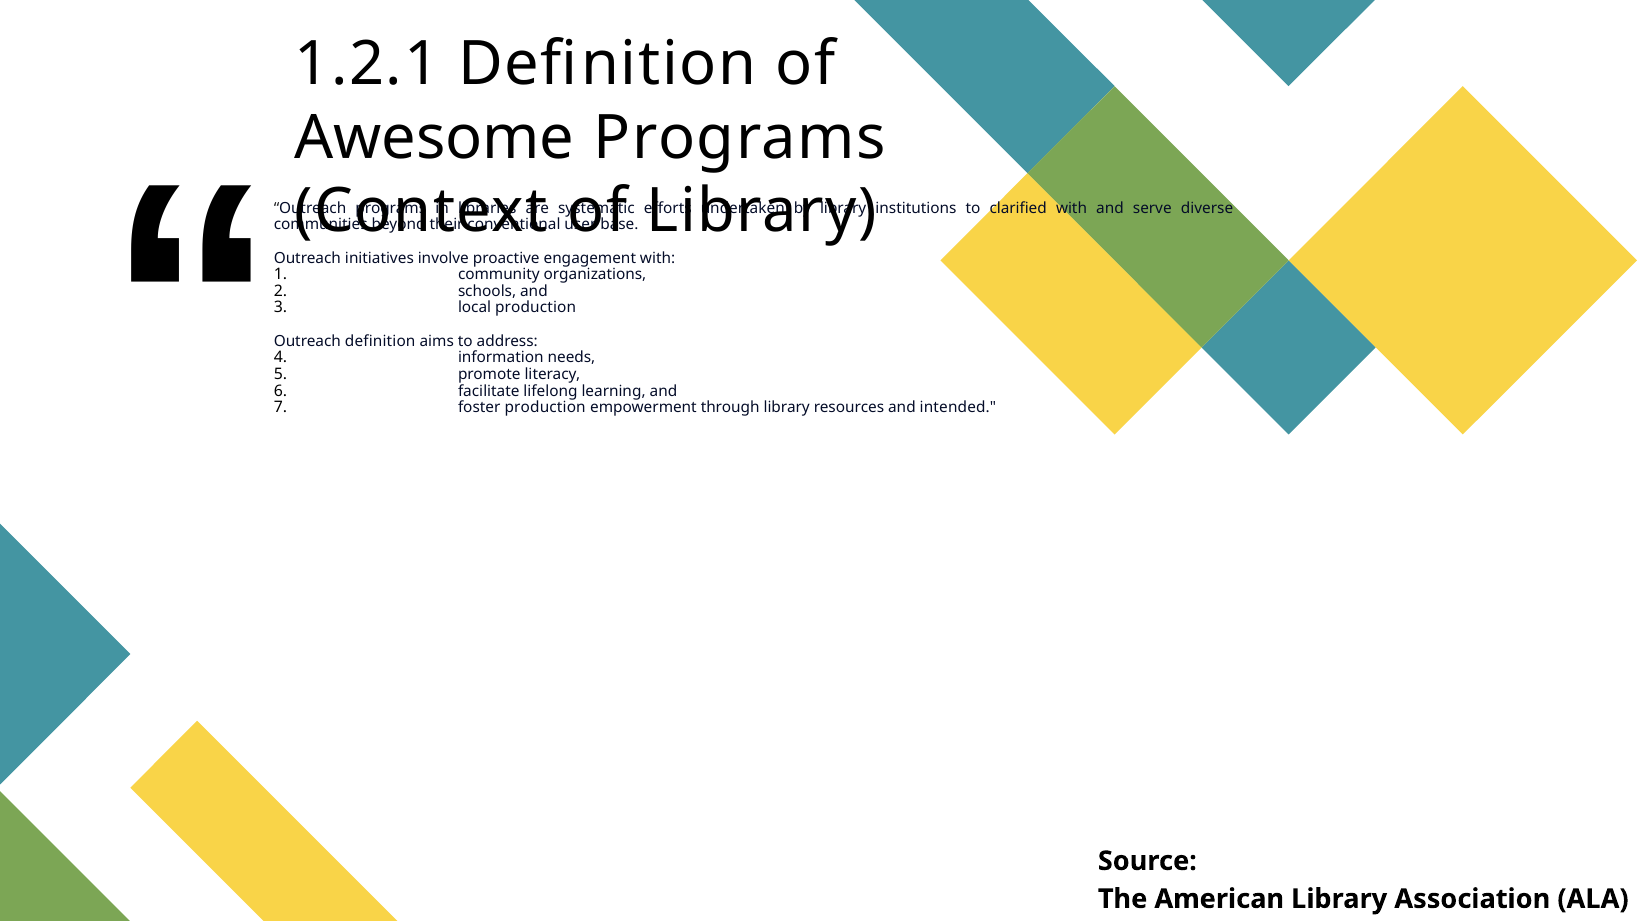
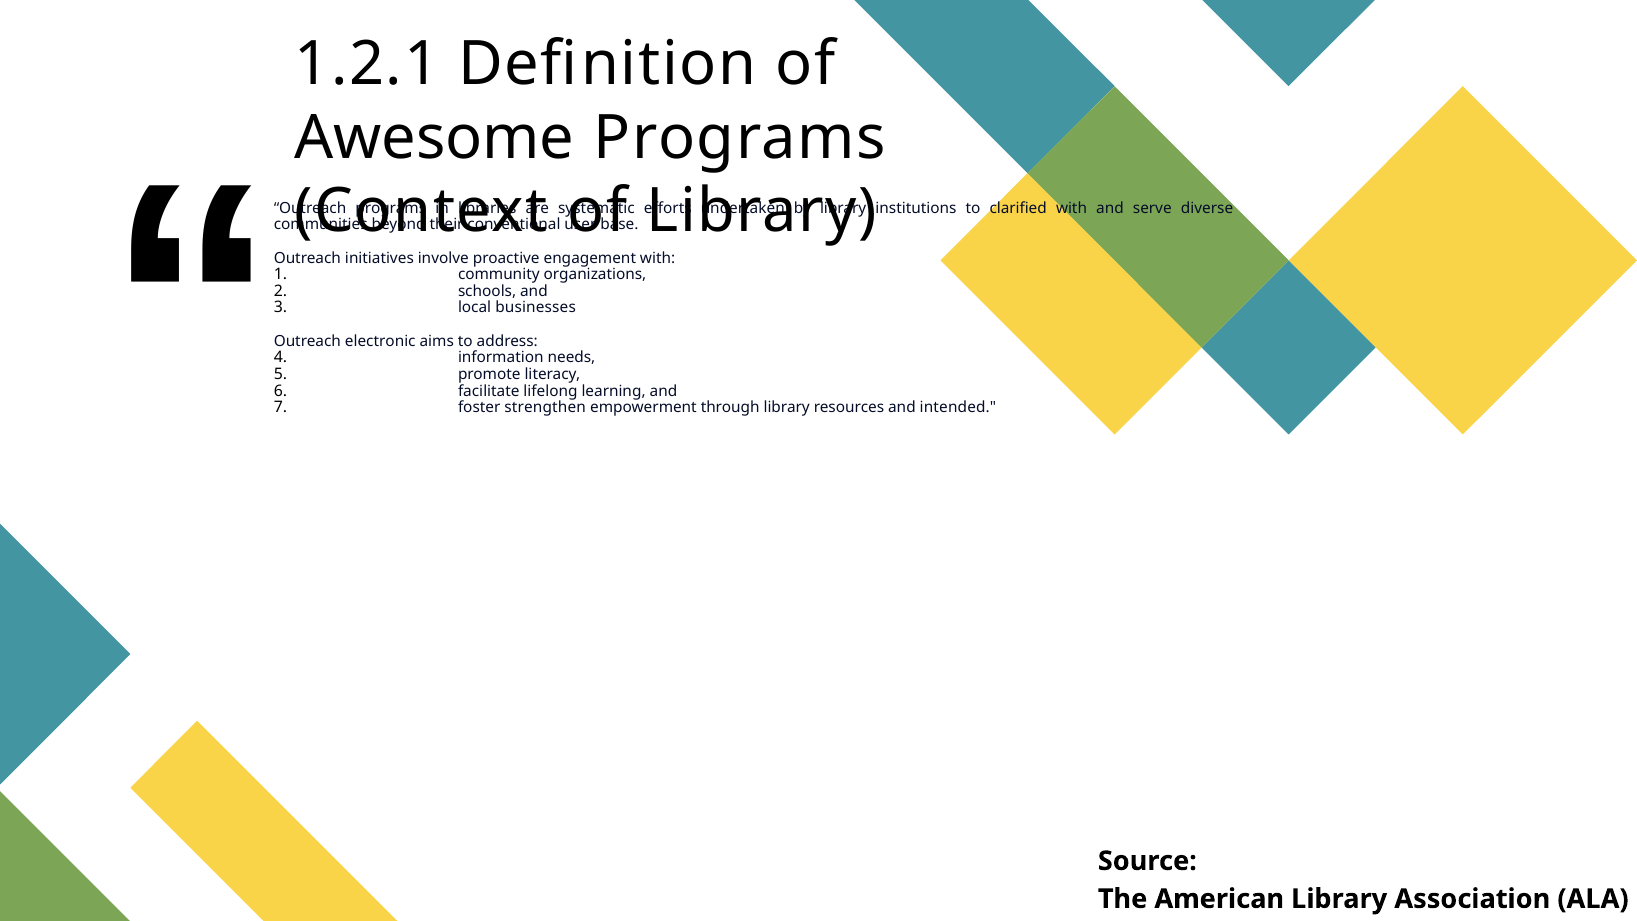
local production: production -> businesses (536, 308)
Outreach definition: definition -> electronic (380, 341)
foster production: production -> strengthen (545, 408)
